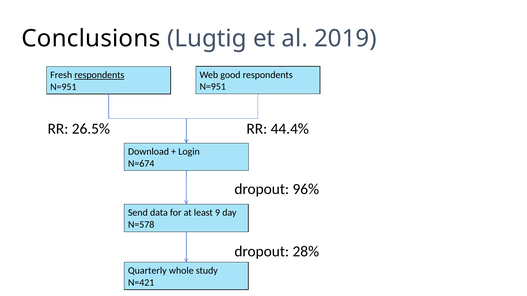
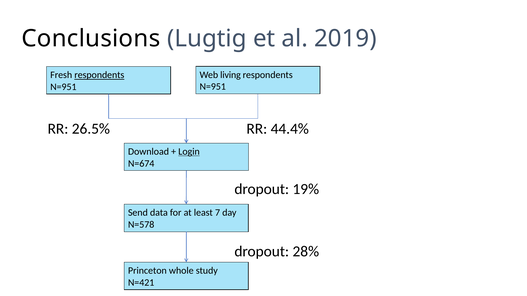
good: good -> living (230, 75)
Login underline: none -> present (189, 152)
96%: 96% -> 19% (306, 189)
9: 9 -> 7 (218, 213)
Quarterly: Quarterly -> Princeton (147, 271)
